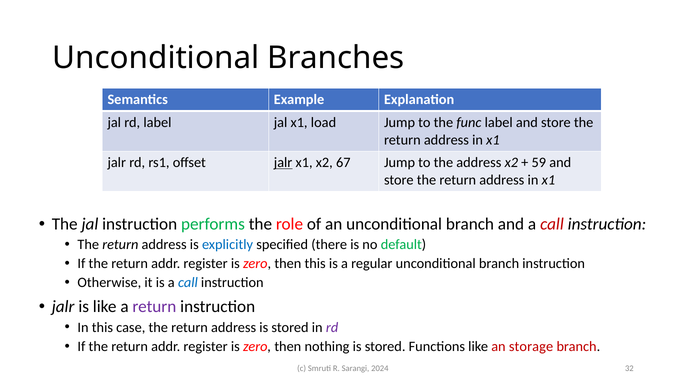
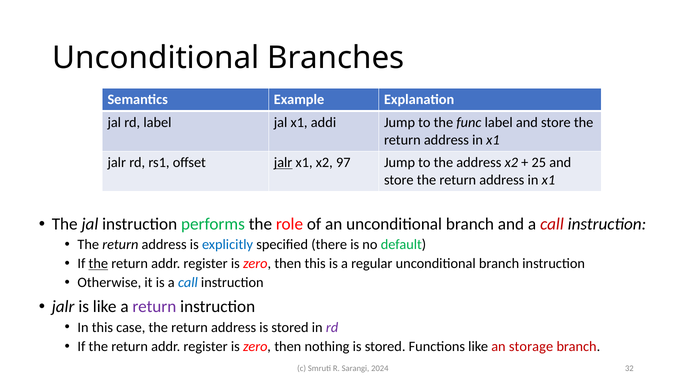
load: load -> addi (323, 122)
67: 67 -> 97 (343, 163)
59: 59 -> 25 (539, 163)
the underline: none -> present (98, 264)
